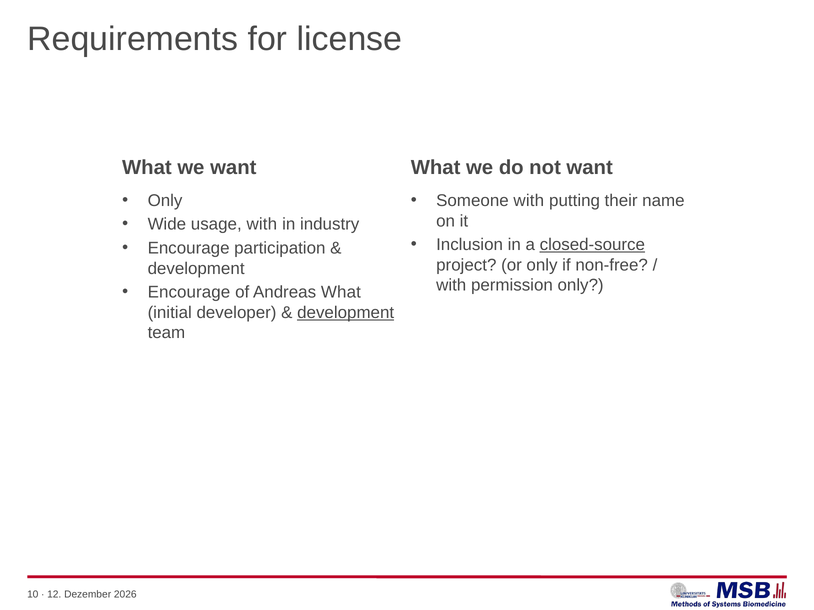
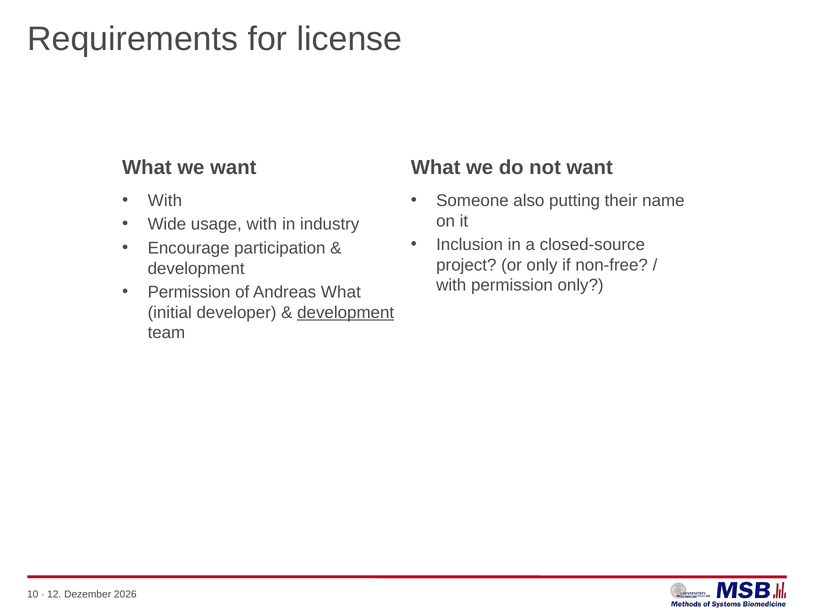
Only: Only -> With (165, 201)
Someone with: with -> also (529, 201)
closed-source underline: present -> none (592, 245)
Encourage: Encourage -> Permission (189, 292)
